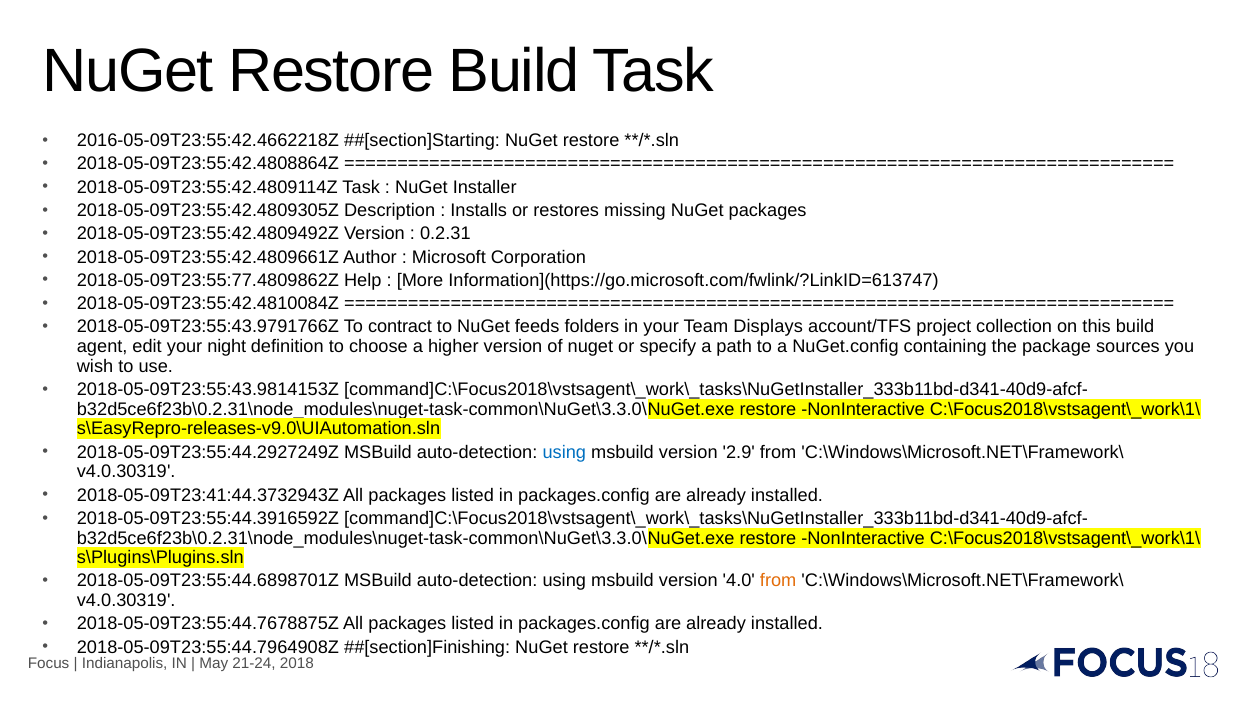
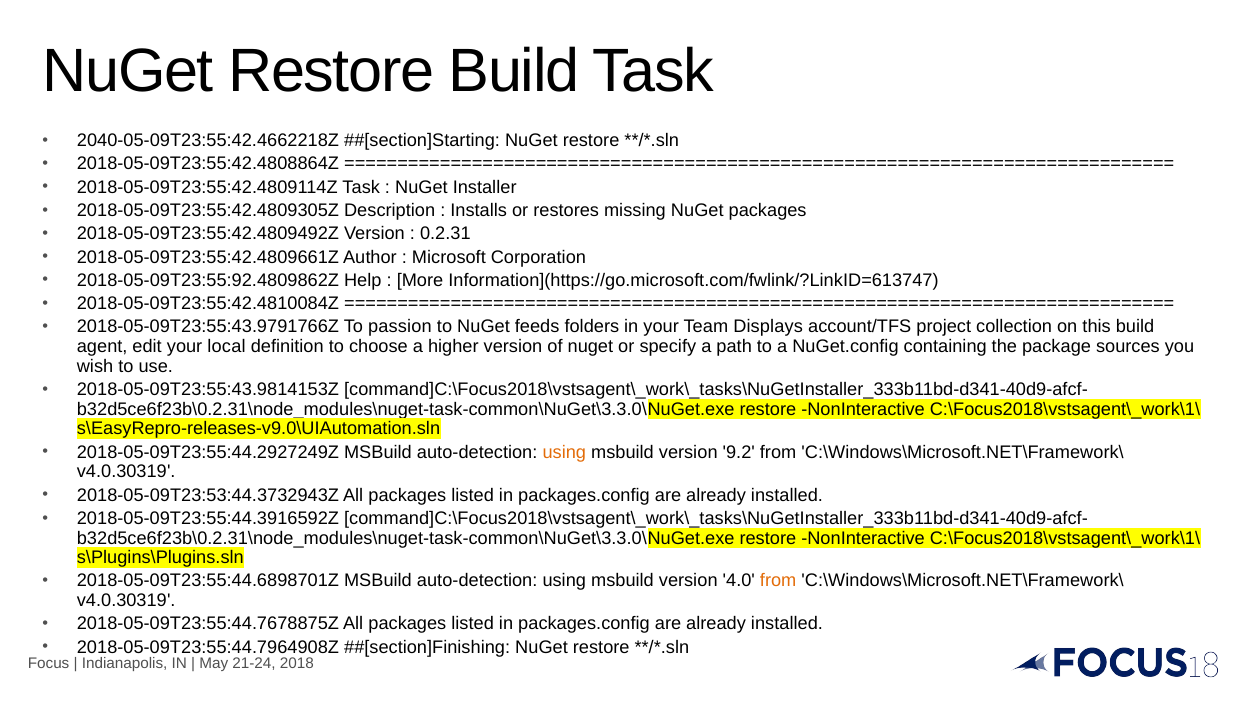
2016-05-09T23:55:42.4662218Z: 2016-05-09T23:55:42.4662218Z -> 2040-05-09T23:55:42.4662218Z (208, 141)
2018-05-09T23:55:77.4809862Z: 2018-05-09T23:55:77.4809862Z -> 2018-05-09T23:55:92.4809862Z (208, 281)
contract: contract -> passion (400, 327)
night: night -> local (227, 347)
using colour: blue -> orange (564, 452)
2.9: 2.9 -> 9.2 (739, 452)
2018-05-09T23:41:44.3732943Z: 2018-05-09T23:41:44.3732943Z -> 2018-05-09T23:53:44.3732943Z (208, 495)
